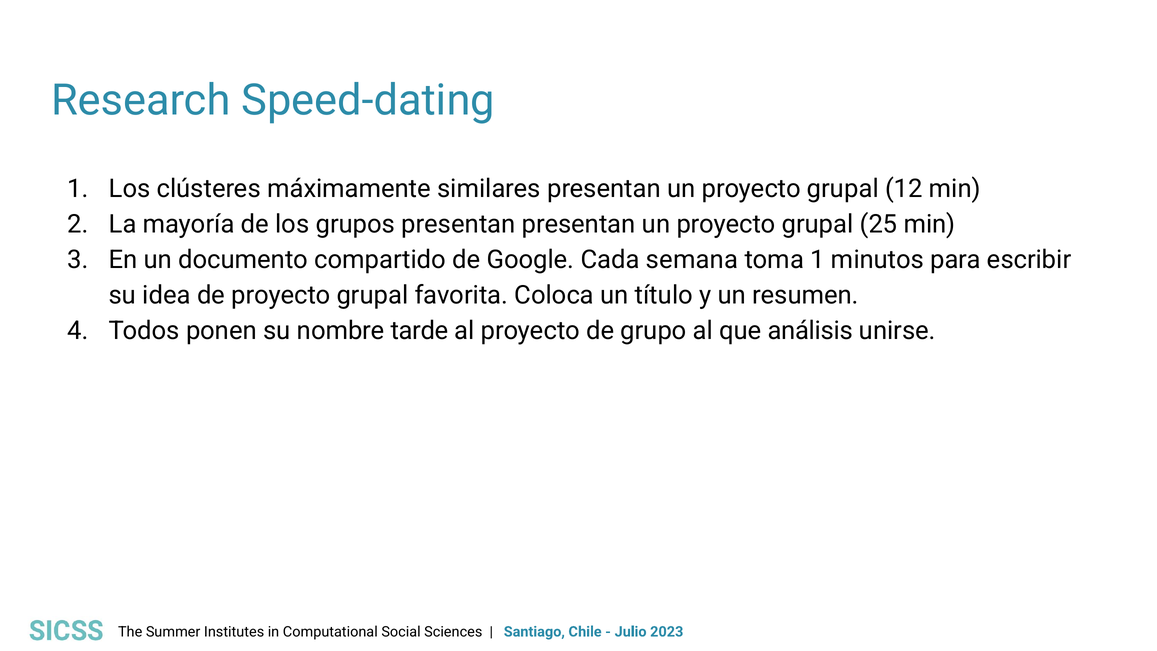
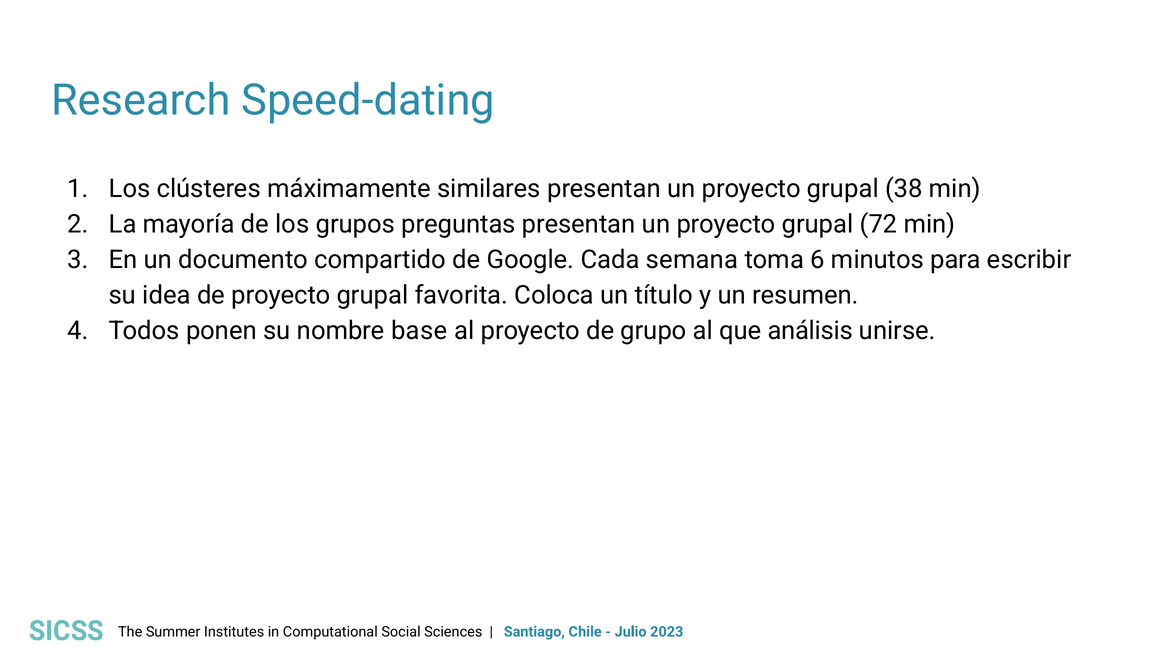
12: 12 -> 38 (904, 189)
grupos presentan: presentan -> preguntas (458, 224)
25: 25 -> 72 (879, 224)
toma 1: 1 -> 6 (817, 260)
tarde: tarde -> base (419, 331)
